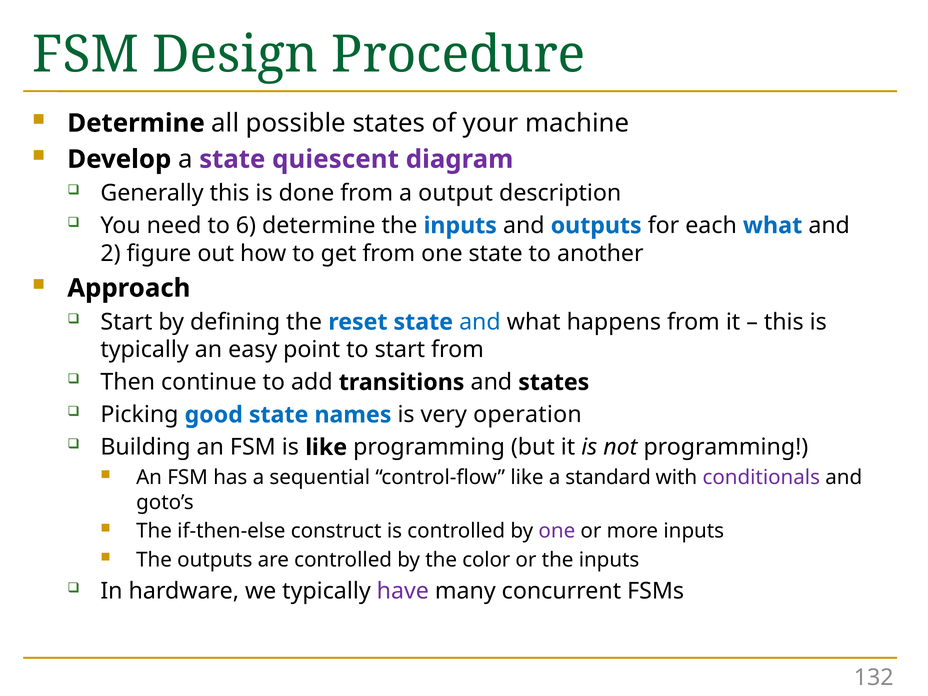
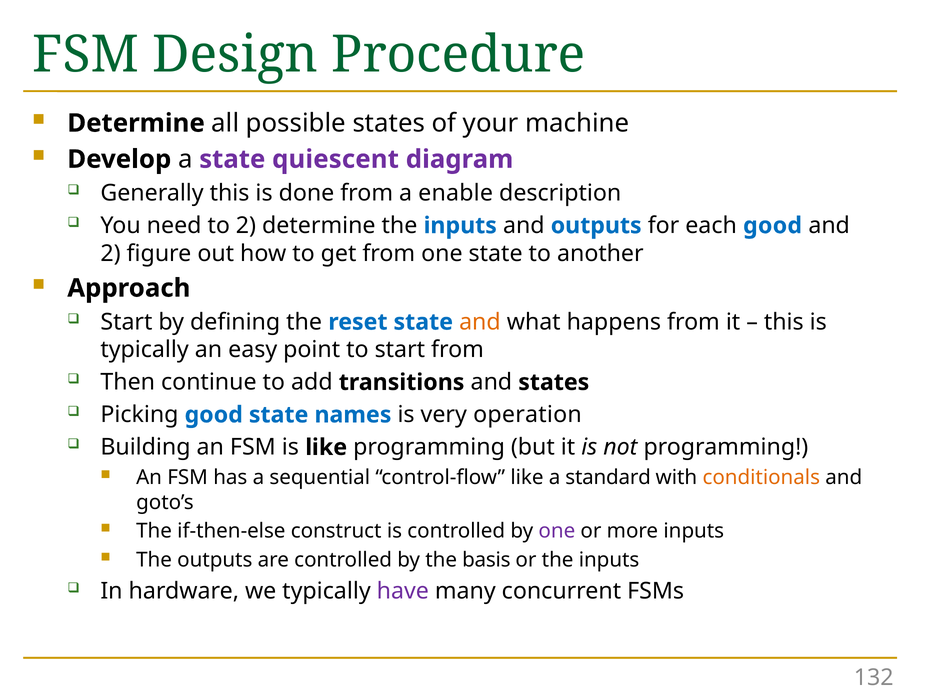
output: output -> enable (456, 193)
to 6: 6 -> 2 (246, 226)
each what: what -> good (773, 226)
and colour: blue -> orange (480, 322)
conditionals colour: purple -> orange (761, 478)
color: color -> basis (486, 560)
